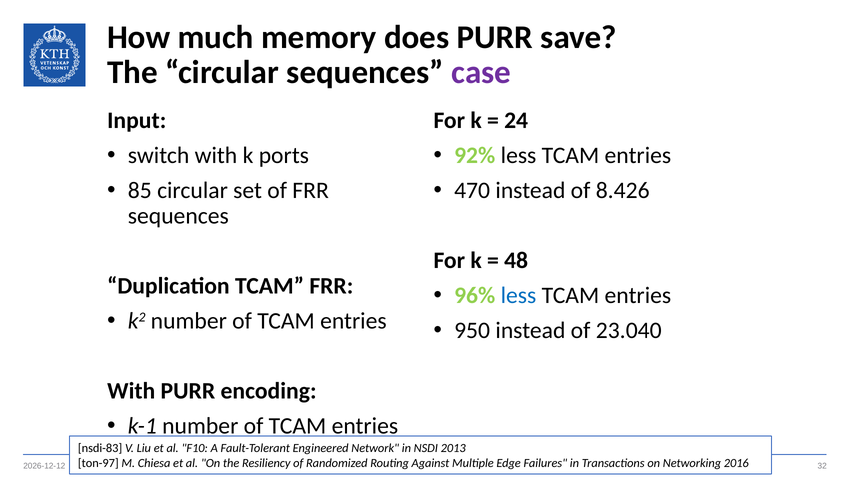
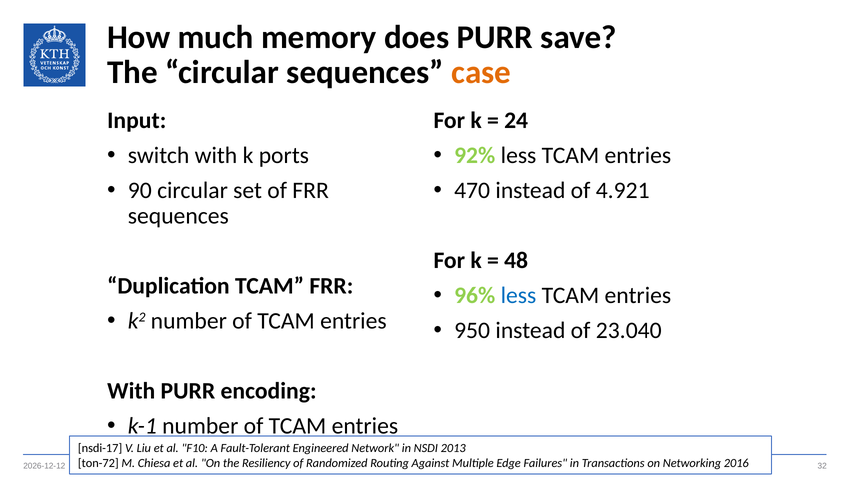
case colour: purple -> orange (481, 73)
85: 85 -> 90 (140, 191)
8.426: 8.426 -> 4.921 (623, 191)
nsdi-83: nsdi-83 -> nsdi-17 (100, 449)
ton-97: ton-97 -> ton-72 (98, 463)
